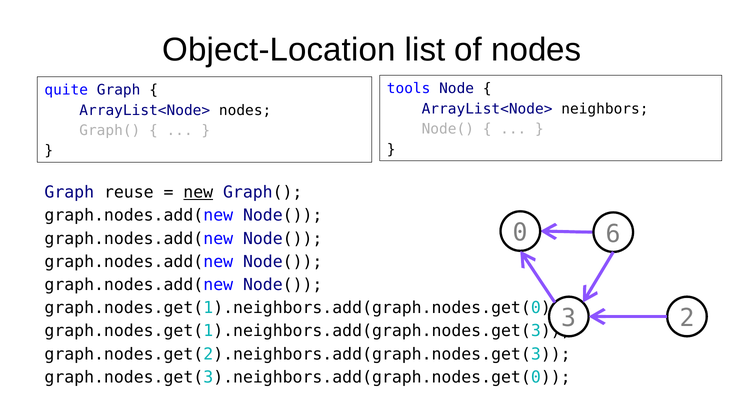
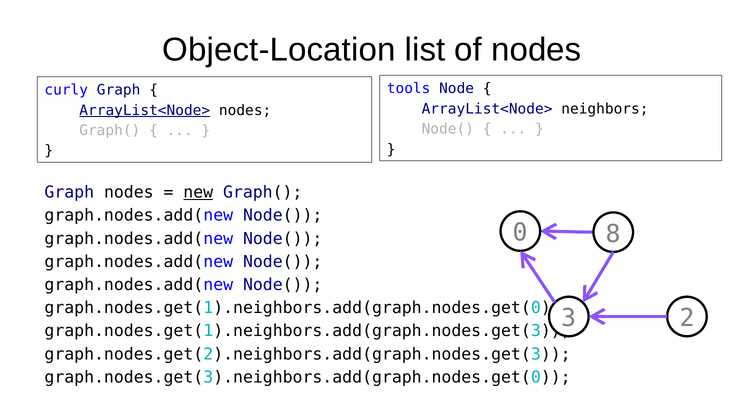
quite: quite -> curly (66, 90)
ArrayList<Node> underline: none -> present (145, 110)
Graph reuse: reuse -> nodes (129, 193)
6: 6 -> 8 (613, 234)
